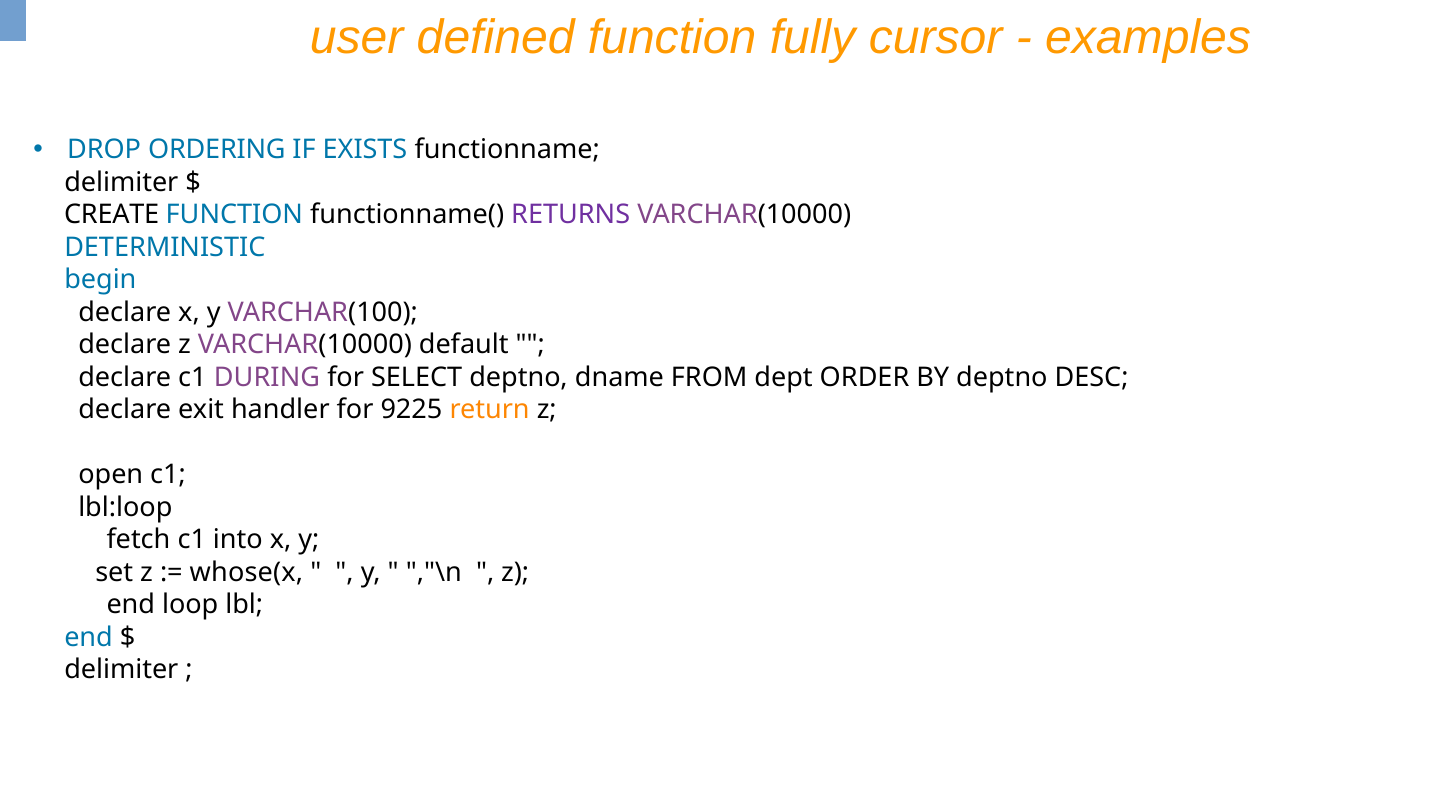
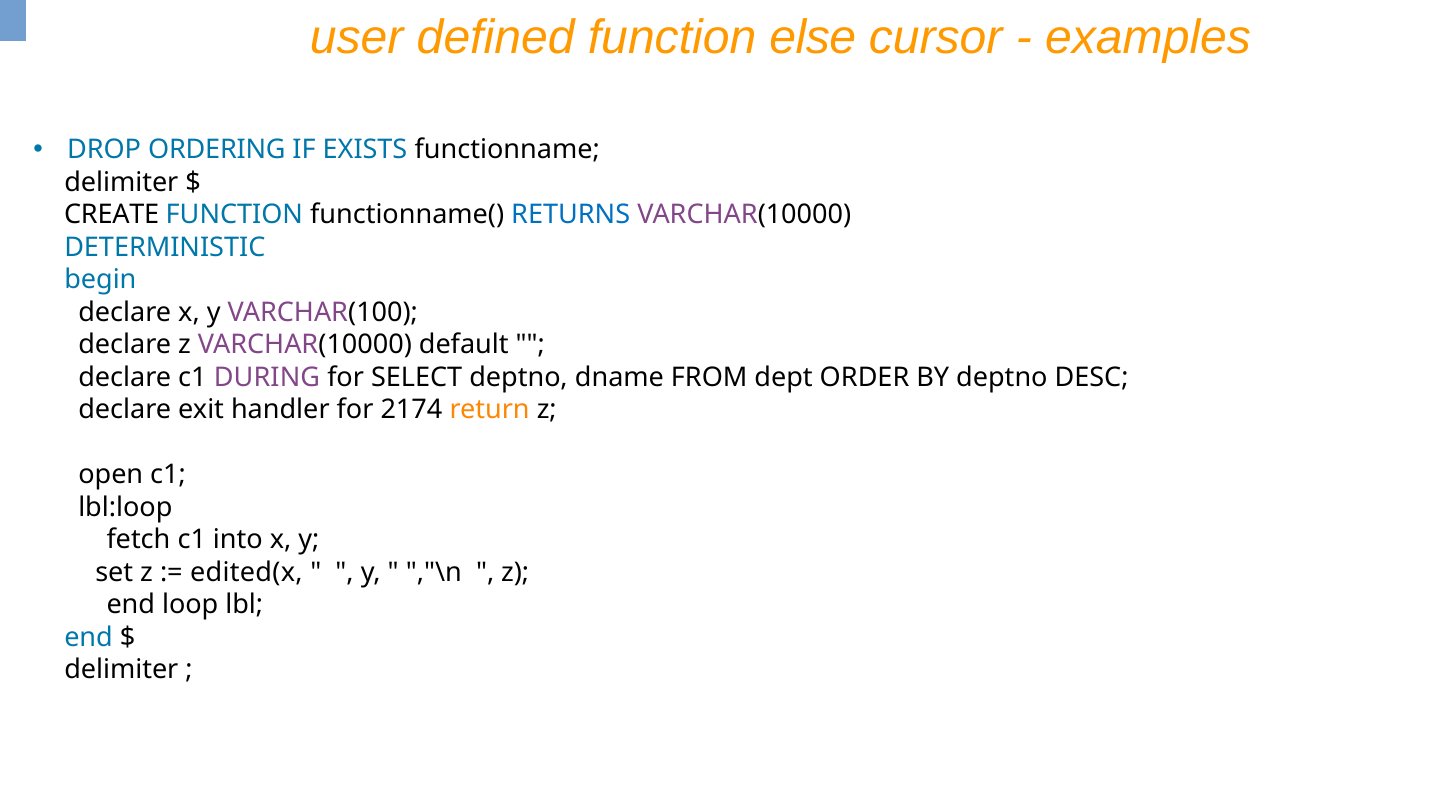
fully: fully -> else (813, 38)
RETURNS colour: purple -> blue (571, 215)
9225: 9225 -> 2174 (411, 410)
whose(x: whose(x -> edited(x (246, 572)
